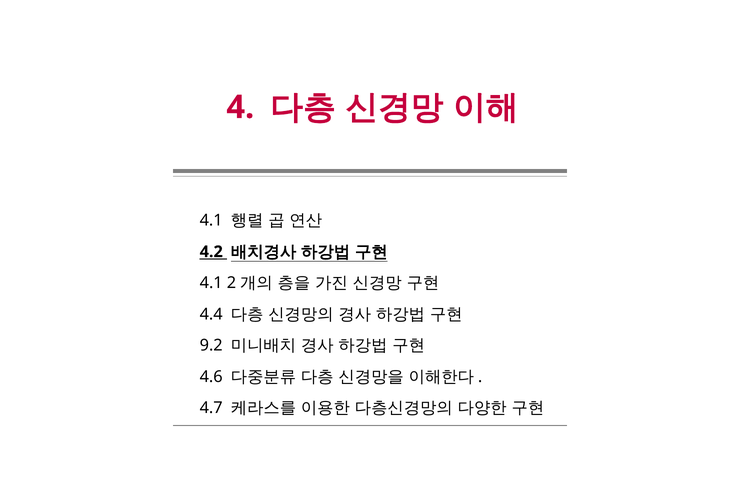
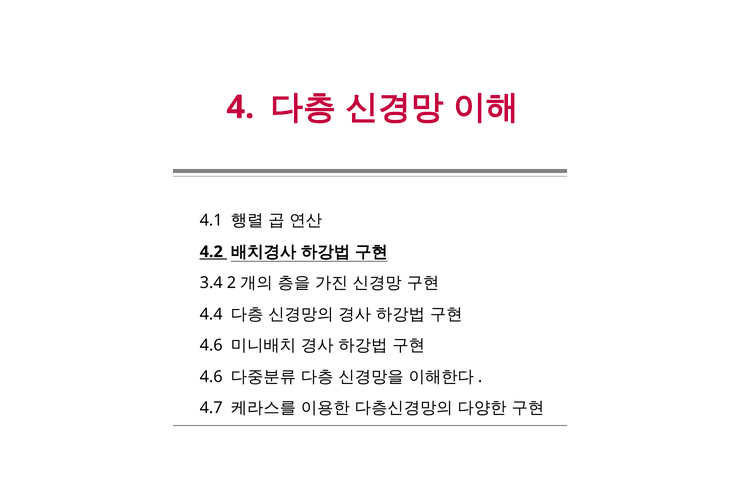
4.1: 4.1 -> 3.4 (211, 283)
9.2: 9.2 -> 4.6 (211, 345)
